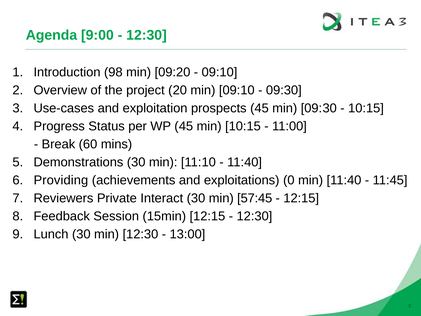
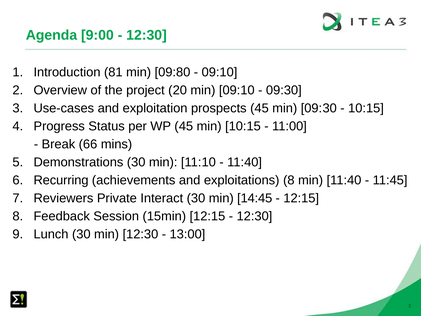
98: 98 -> 81 (113, 72)
09:20: 09:20 -> 09:80 (173, 72)
60: 60 -> 66 (88, 144)
Providing: Providing -> Recurring (61, 180)
exploitations 0: 0 -> 8 (289, 180)
57:45: 57:45 -> 14:45 (255, 198)
